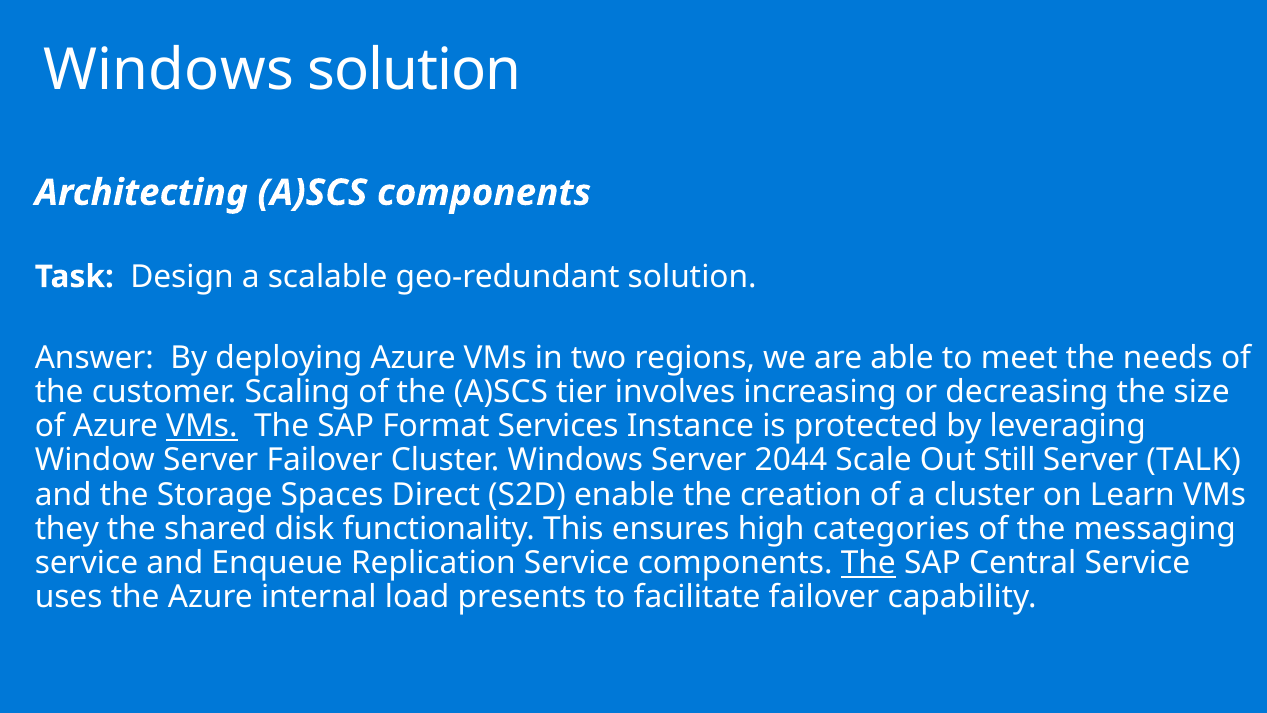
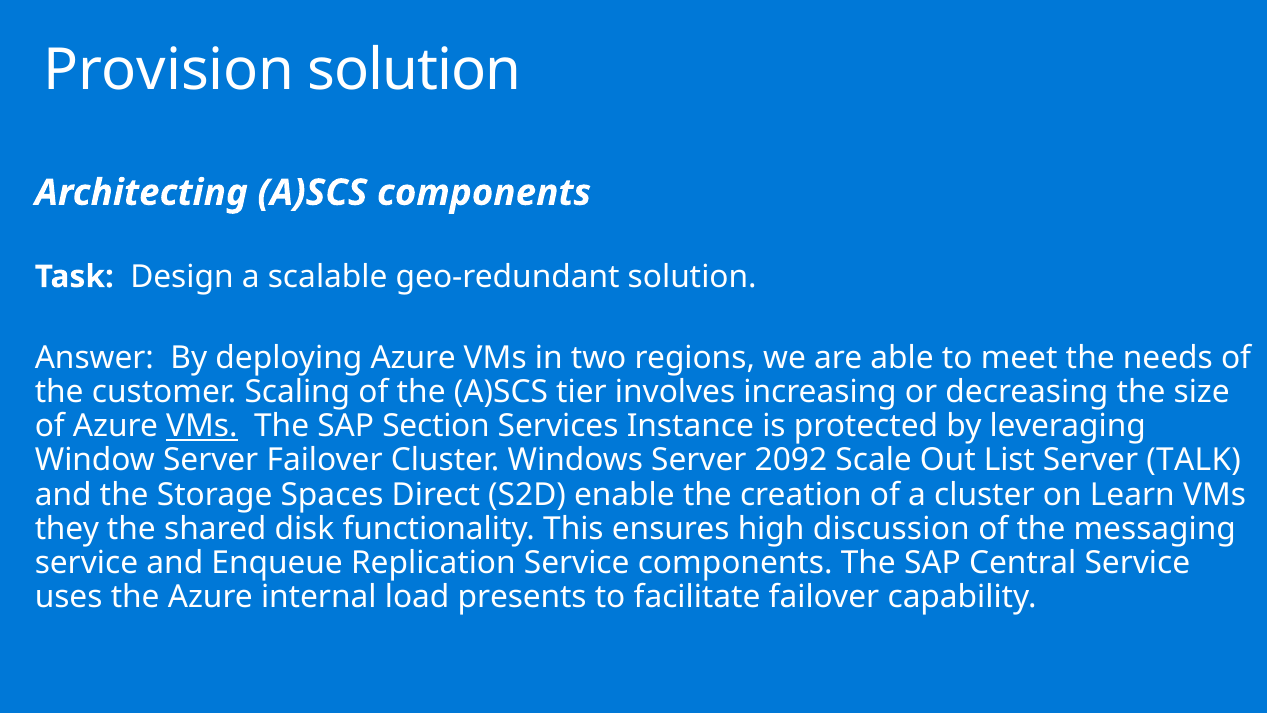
Windows: Windows -> Provision (169, 71)
Format: Format -> Section (436, 426)
2044: 2044 -> 2092 (791, 460)
Still: Still -> List (1009, 460)
categories: categories -> discussion (891, 529)
The underline: present -> none (868, 563)
